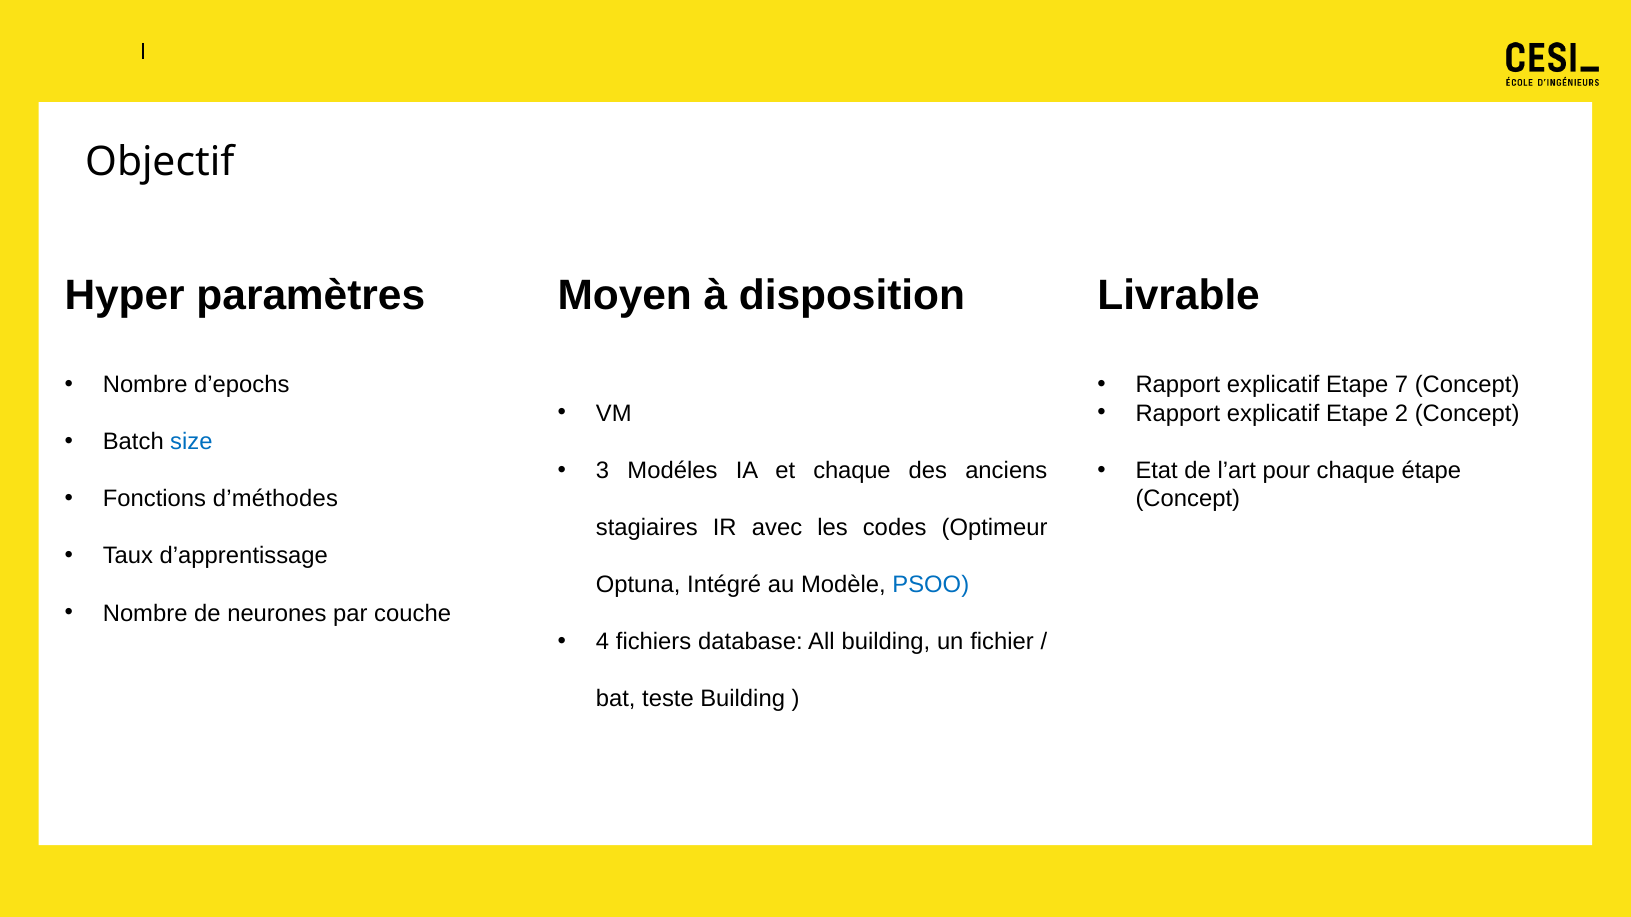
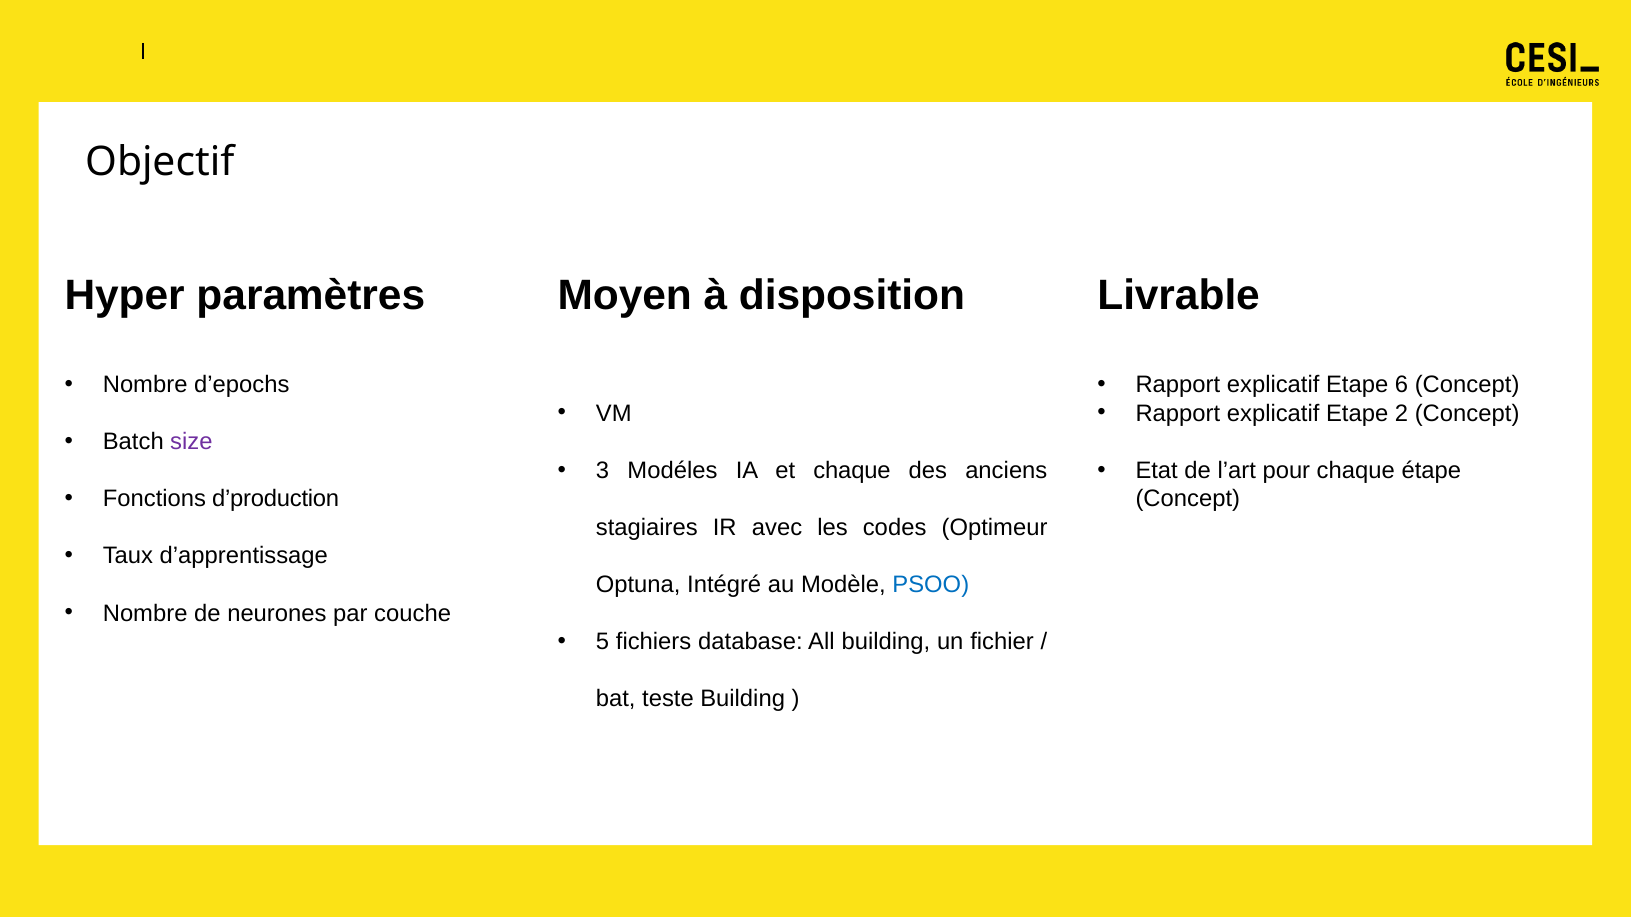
7: 7 -> 6 (1401, 385)
size colour: blue -> purple (191, 442)
d’méthodes: d’méthodes -> d’production (276, 499)
4: 4 -> 5 (603, 642)
